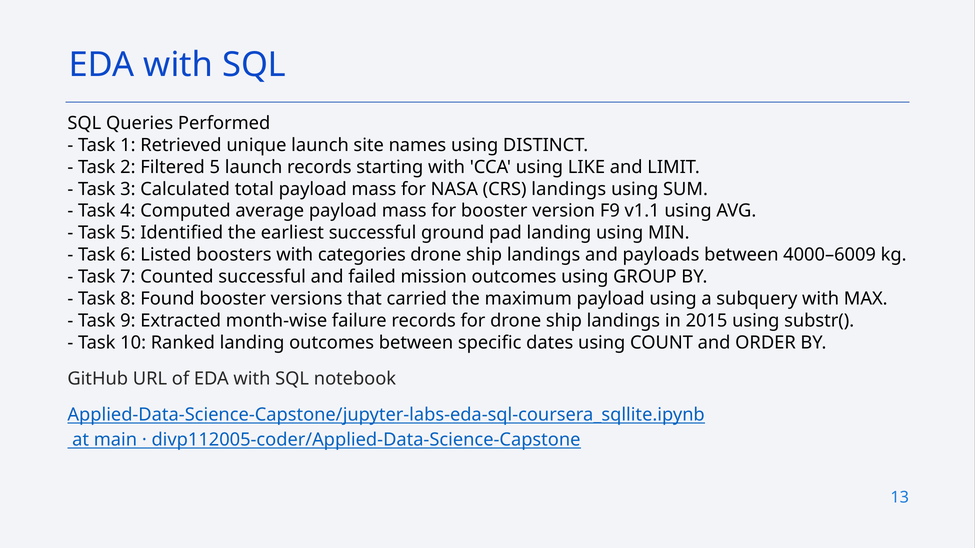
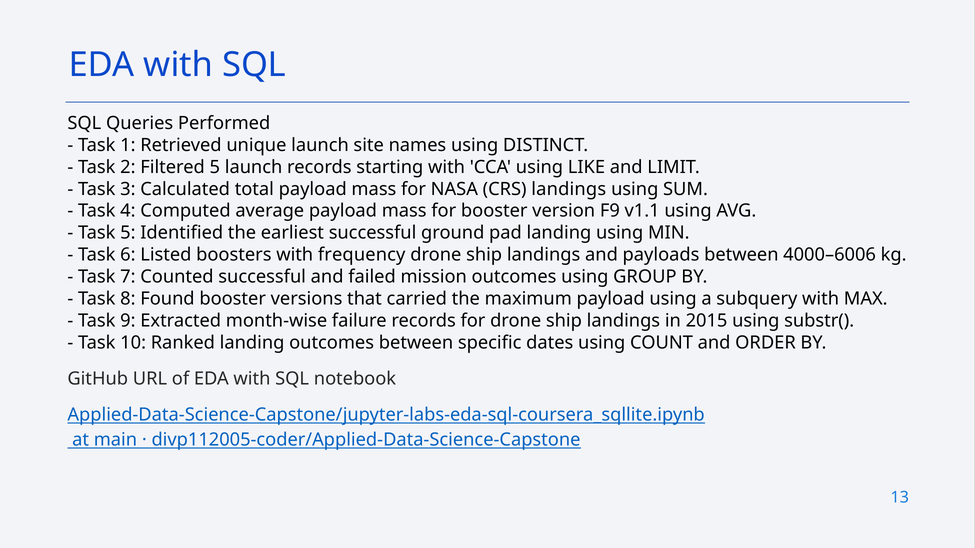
categories: categories -> frequency (362, 255)
4000–6009: 4000–6009 -> 4000–6006 (830, 255)
